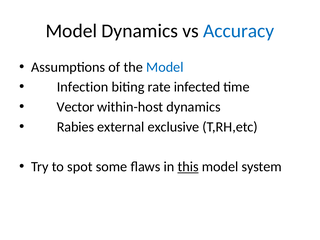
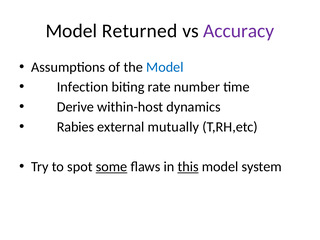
Model Dynamics: Dynamics -> Returned (140, 31)
Accuracy colour: blue -> purple (239, 31)
infected: infected -> number (197, 87)
Vector: Vector -> Derive (75, 107)
exclusive: exclusive -> mutually (173, 127)
some underline: none -> present (112, 167)
